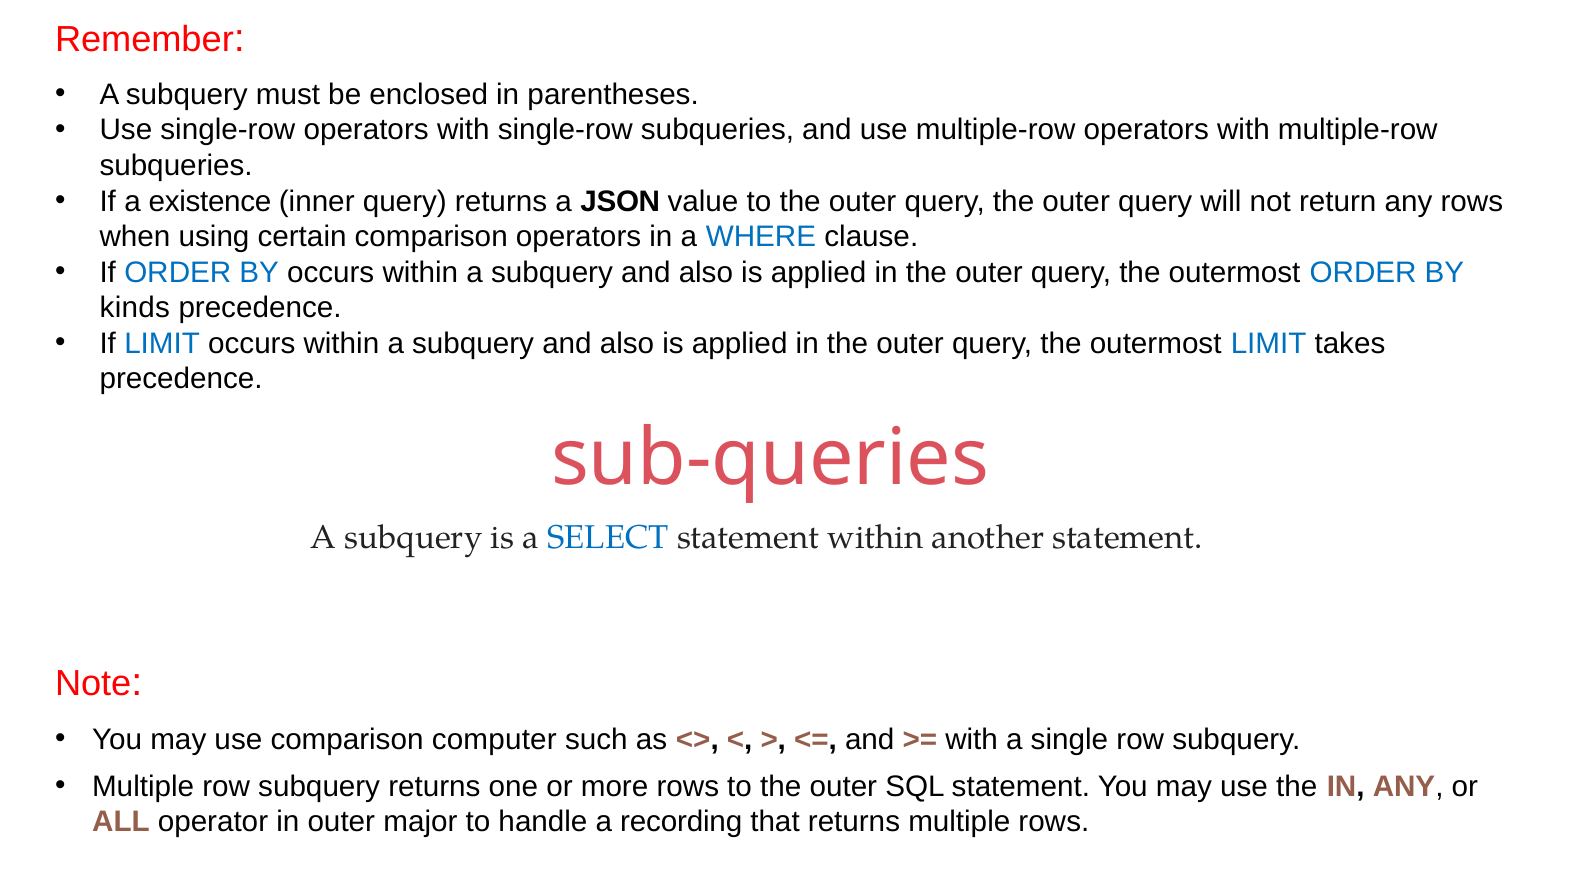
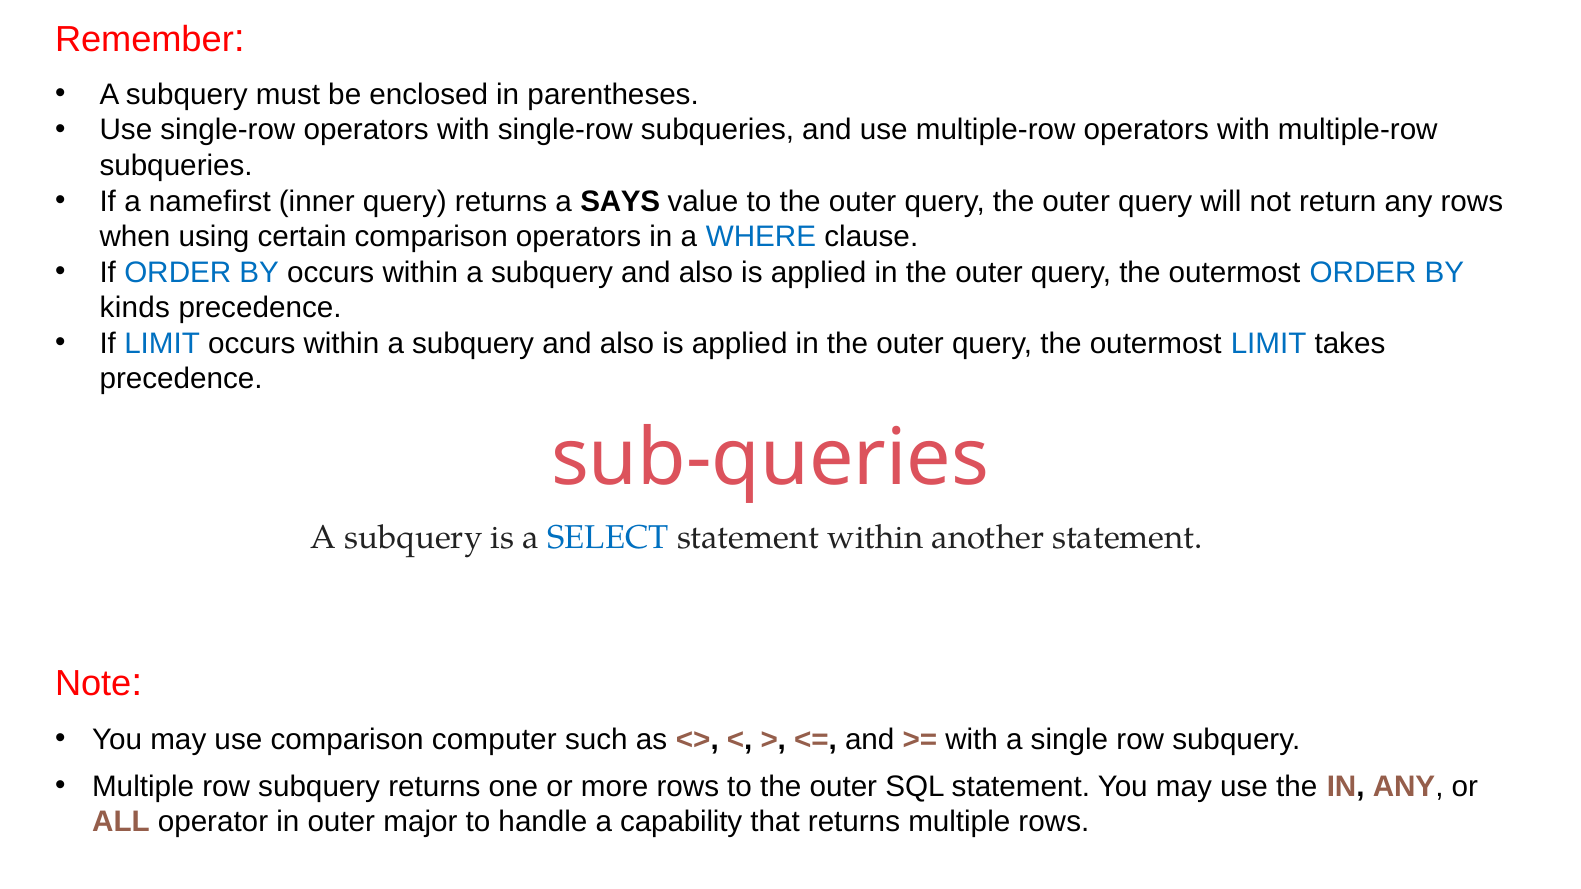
existence: existence -> namefirst (210, 201)
JSON: JSON -> SAYS (620, 201)
recording: recording -> capability (681, 822)
